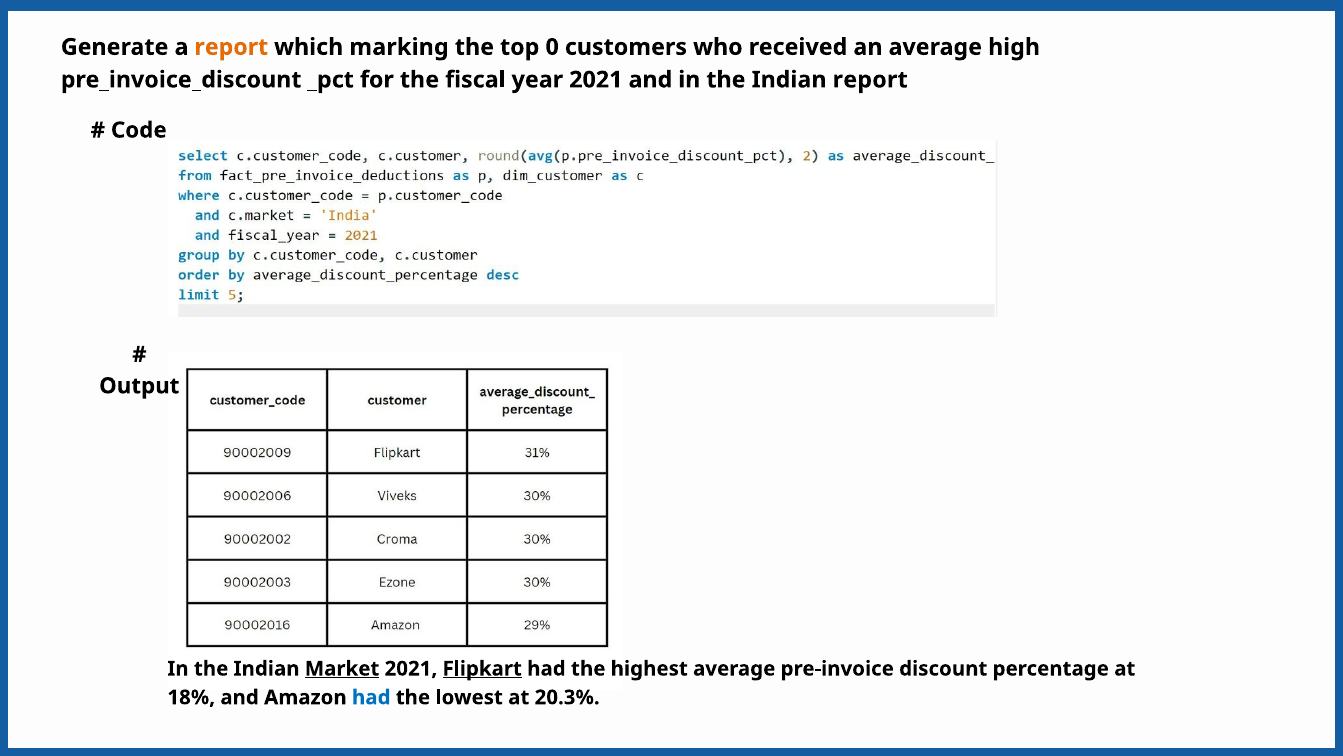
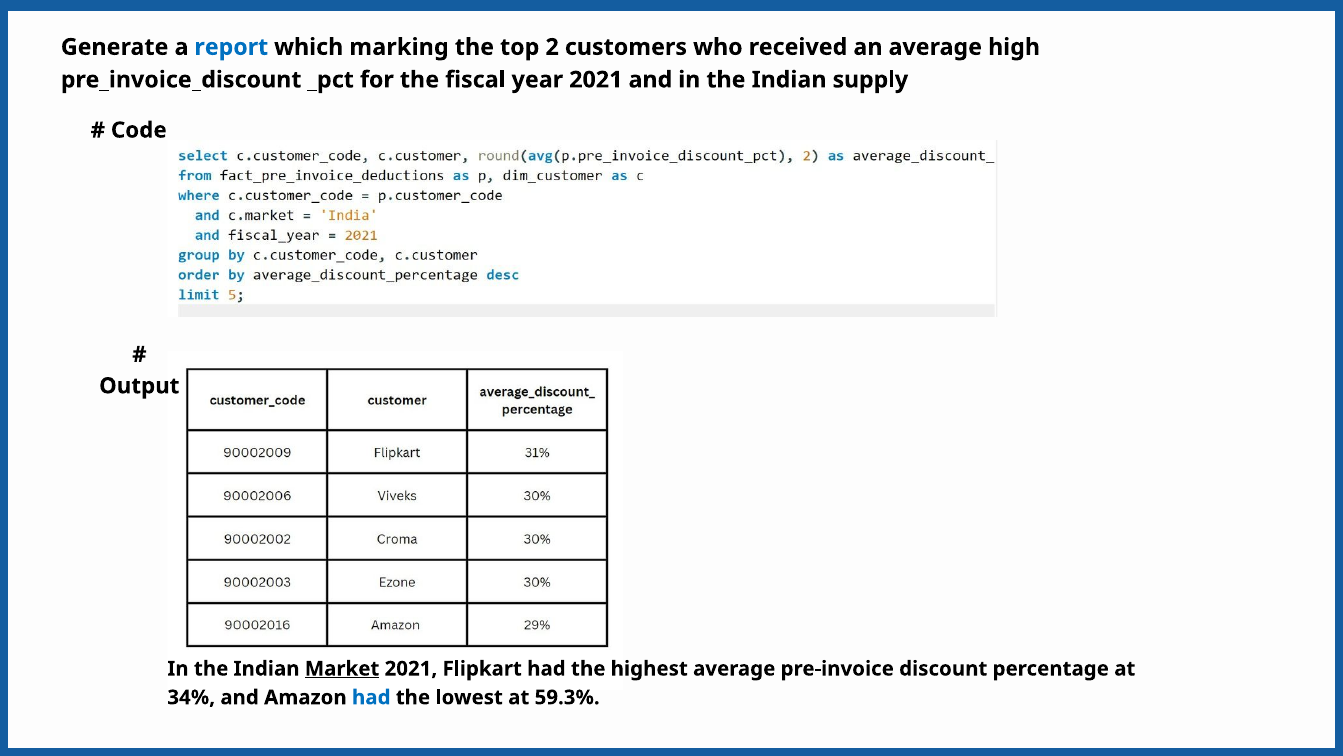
report colour: orange -> blue (231, 47)
0: 0 -> 2 (552, 47)
Indian report: report -> supply (870, 80)
Flipkart underline: present -> none (482, 668)
18%: 18% -> 34% (191, 697)
20.3%: 20.3% -> 59.3% (567, 697)
